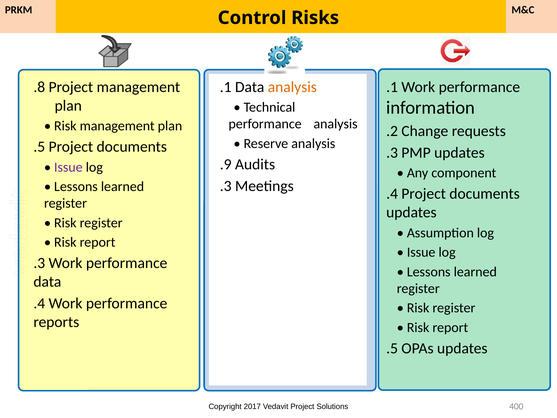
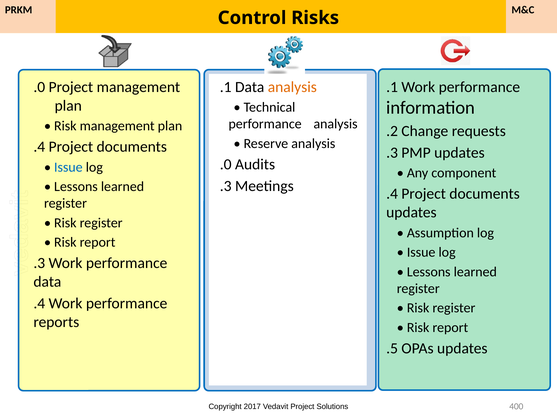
.8: .8 -> .0 (39, 87)
.5: .5 -> .4 (39, 147)
.9: .9 -> .0 (226, 164)
Issue colour: purple -> blue (68, 167)
